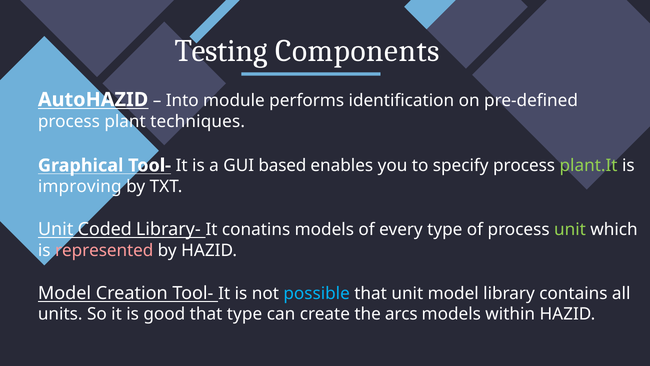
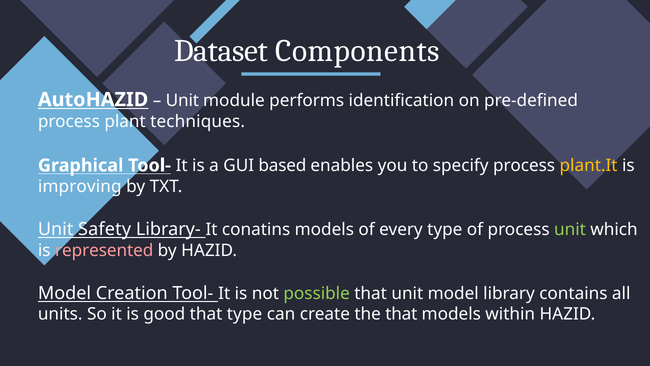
Testing: Testing -> Dataset (221, 51)
Into: Into -> Unit (182, 100)
plant.It colour: light green -> yellow (589, 166)
Coded: Coded -> Safety (105, 229)
possible colour: light blue -> light green (317, 293)
the arcs: arcs -> that (401, 314)
